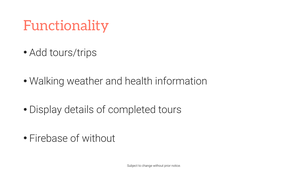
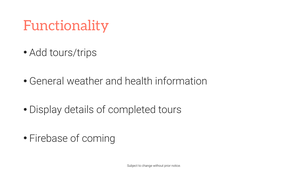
Walking: Walking -> General (47, 81)
of without: without -> coming (99, 139)
